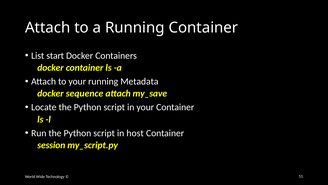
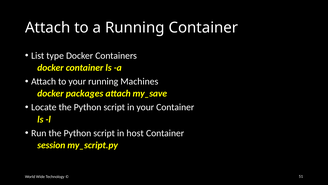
start: start -> type (55, 55)
Metadata: Metadata -> Machines (139, 81)
sequence: sequence -> packages (85, 93)
